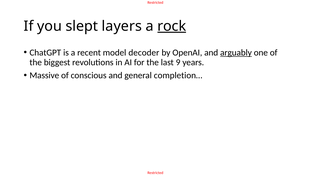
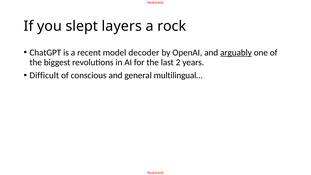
rock underline: present -> none (172, 26)
9: 9 -> 2 (178, 62)
Massive: Massive -> Difficult (44, 75)
completion…: completion… -> multilingual… (178, 75)
